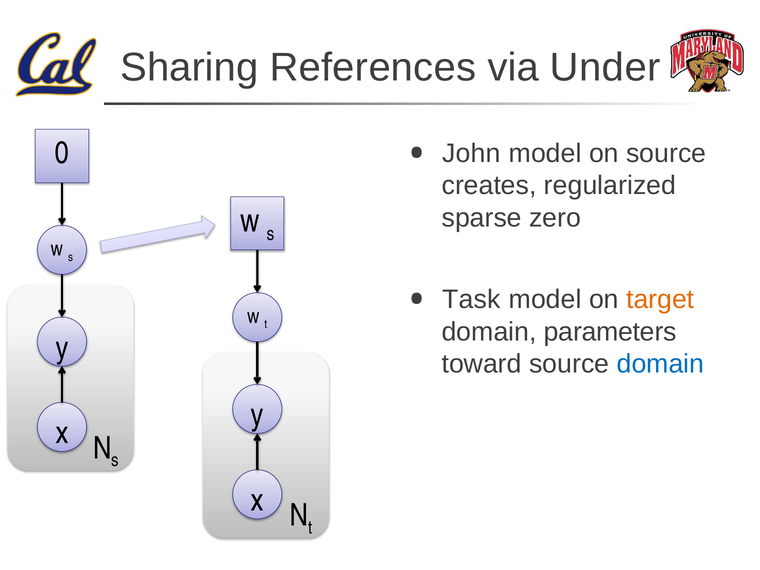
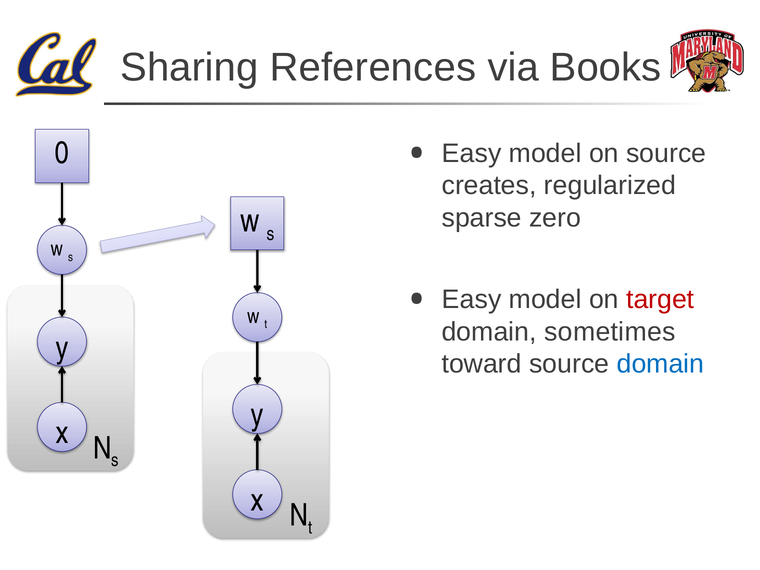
Under: Under -> Books (606, 67)
John: John -> Easy (472, 154)
Task: Task -> Easy (472, 300)
target colour: orange -> red (660, 300)
parameters: parameters -> sometimes (610, 332)
